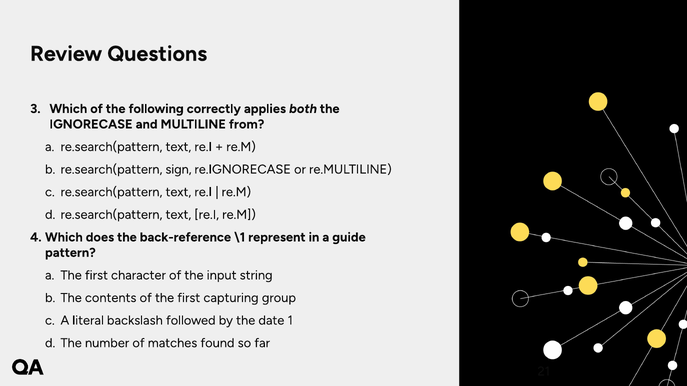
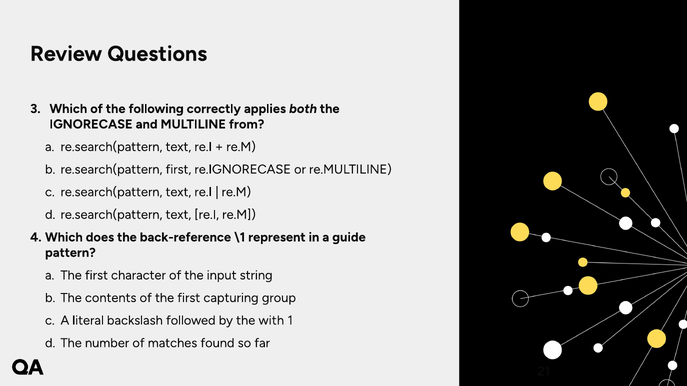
re.search(pattern sign: sign -> first (178, 170)
date: date -> with (271, 321)
